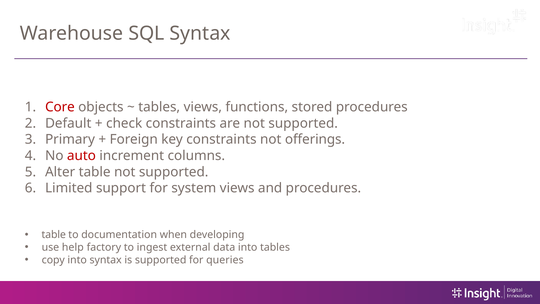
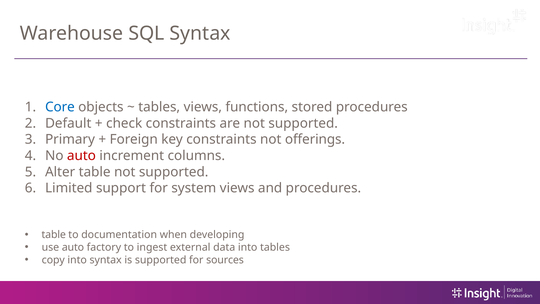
Core colour: red -> blue (60, 107)
use help: help -> auto (73, 247)
queries: queries -> sources (225, 260)
